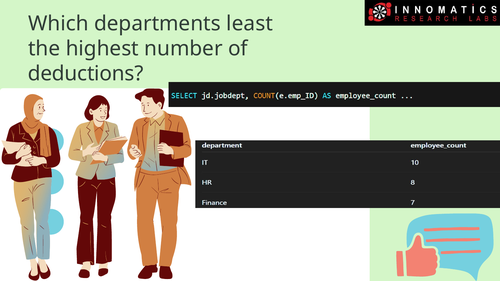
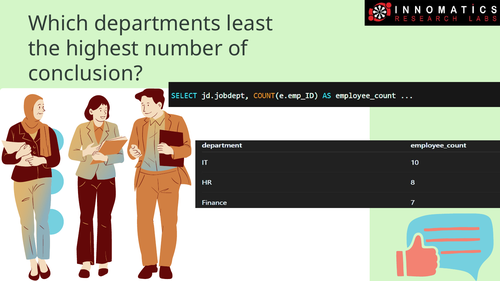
deductions: deductions -> conclusion (85, 74)
